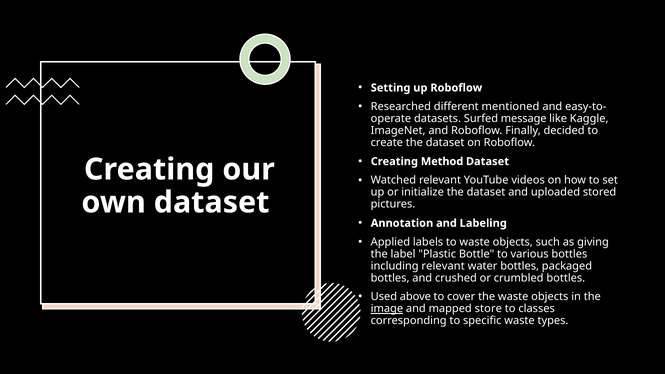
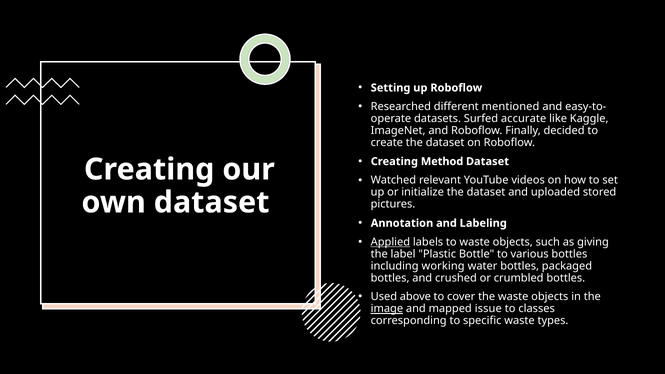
message: message -> accurate (524, 119)
Applied underline: none -> present (390, 242)
including relevant: relevant -> working (443, 266)
store: store -> issue (488, 309)
